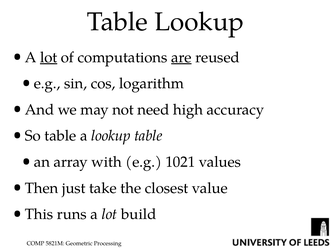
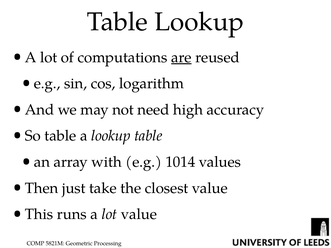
lot underline: present -> none (49, 57)
1021: 1021 -> 1014 (180, 162)
lot build: build -> value (139, 214)
